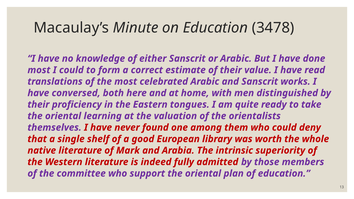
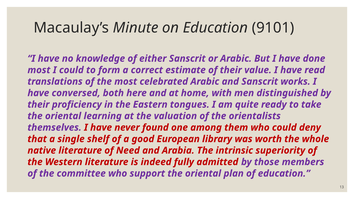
3478: 3478 -> 9101 (273, 28)
Mark: Mark -> Need (128, 151)
